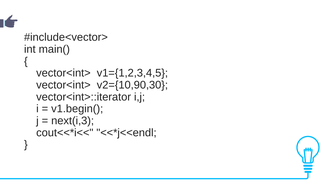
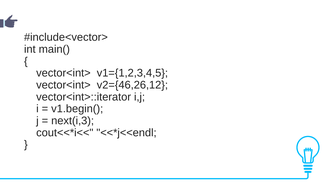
v2={10,90,30: v2={10,90,30 -> v2={46,26,12 (132, 85)
